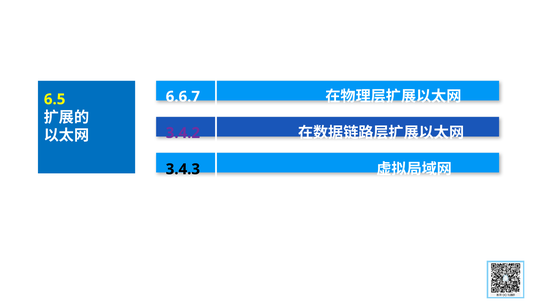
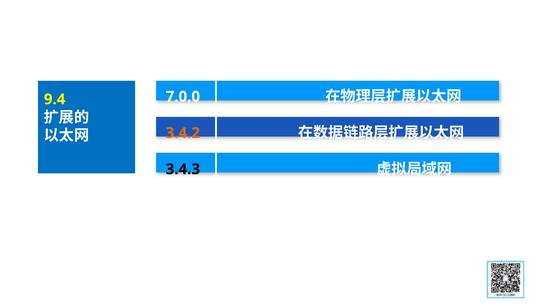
6.6.7: 6.6.7 -> 7.0.0 (183, 96)
6.5: 6.5 -> 9.4 (55, 99)
3.4.2 colour: purple -> orange (183, 133)
